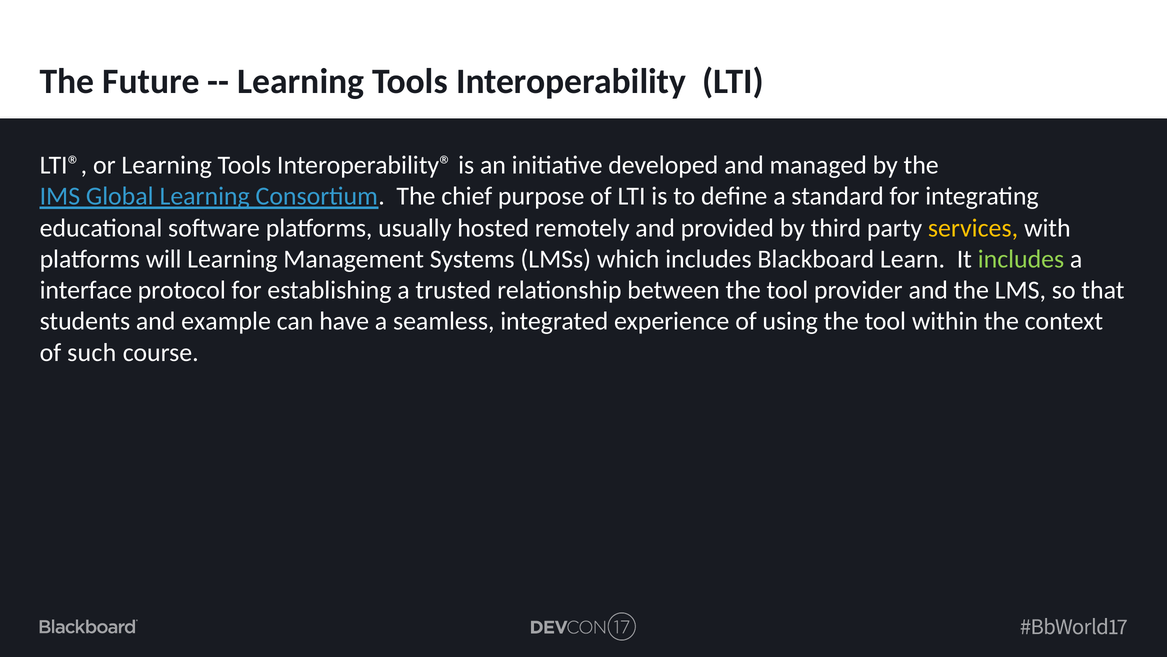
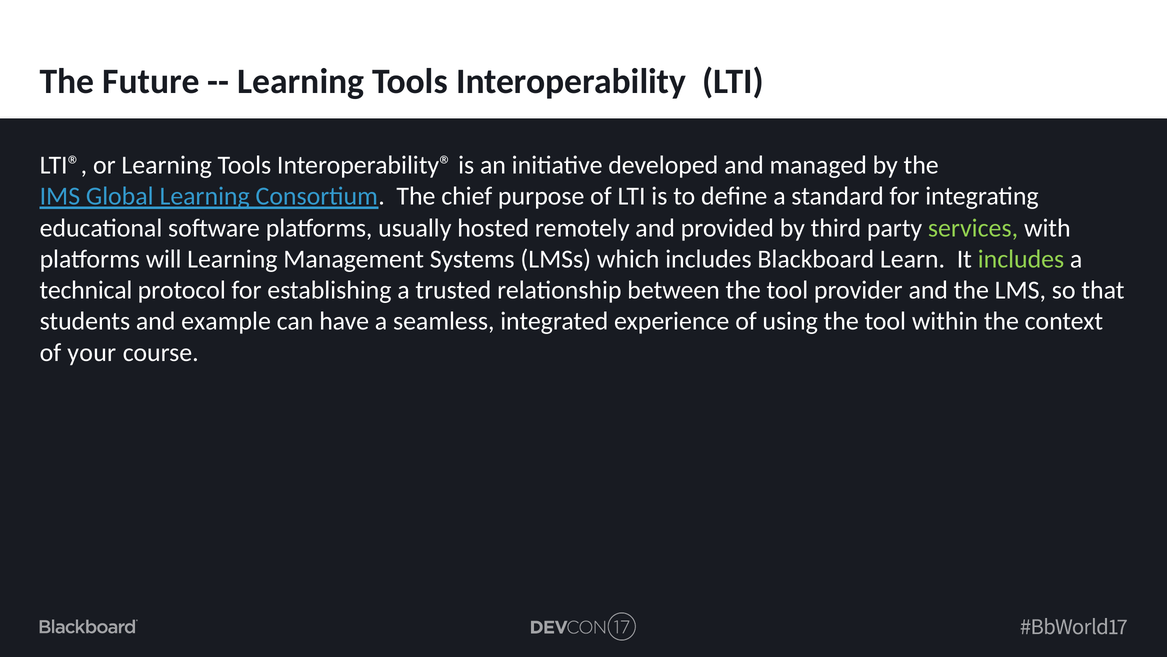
services colour: yellow -> light green (973, 228)
interface: interface -> technical (86, 290)
such: such -> your (92, 352)
